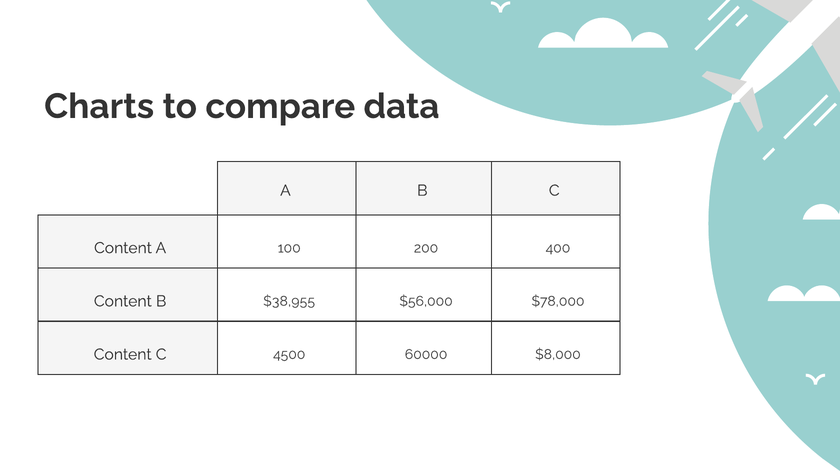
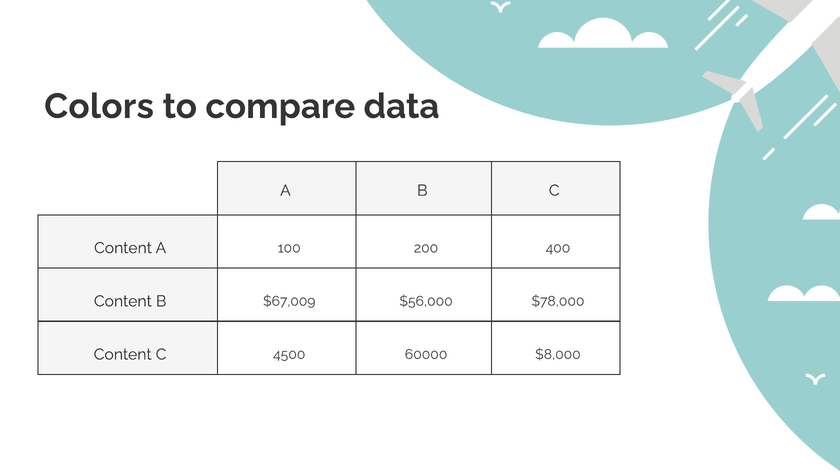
Charts: Charts -> Colors (99, 107)
$38,955: $38,955 -> $67,009 (289, 301)
